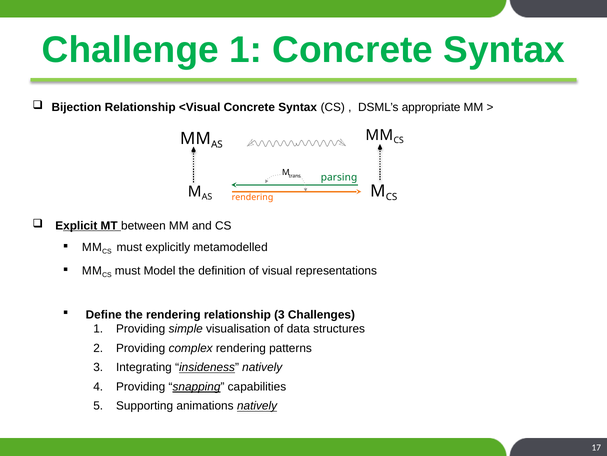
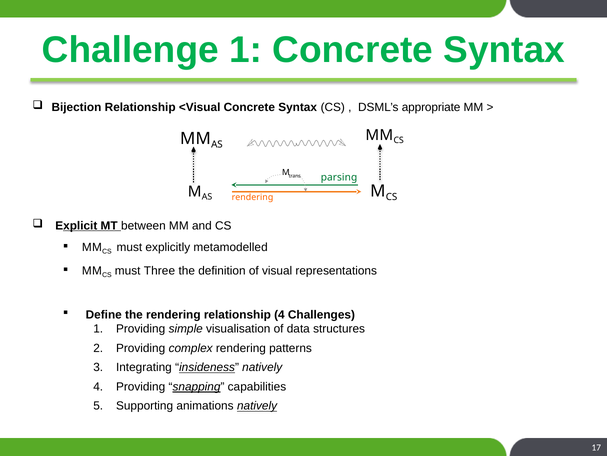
Model: Model -> Three (159, 270)
relationship 3: 3 -> 4 (279, 314)
